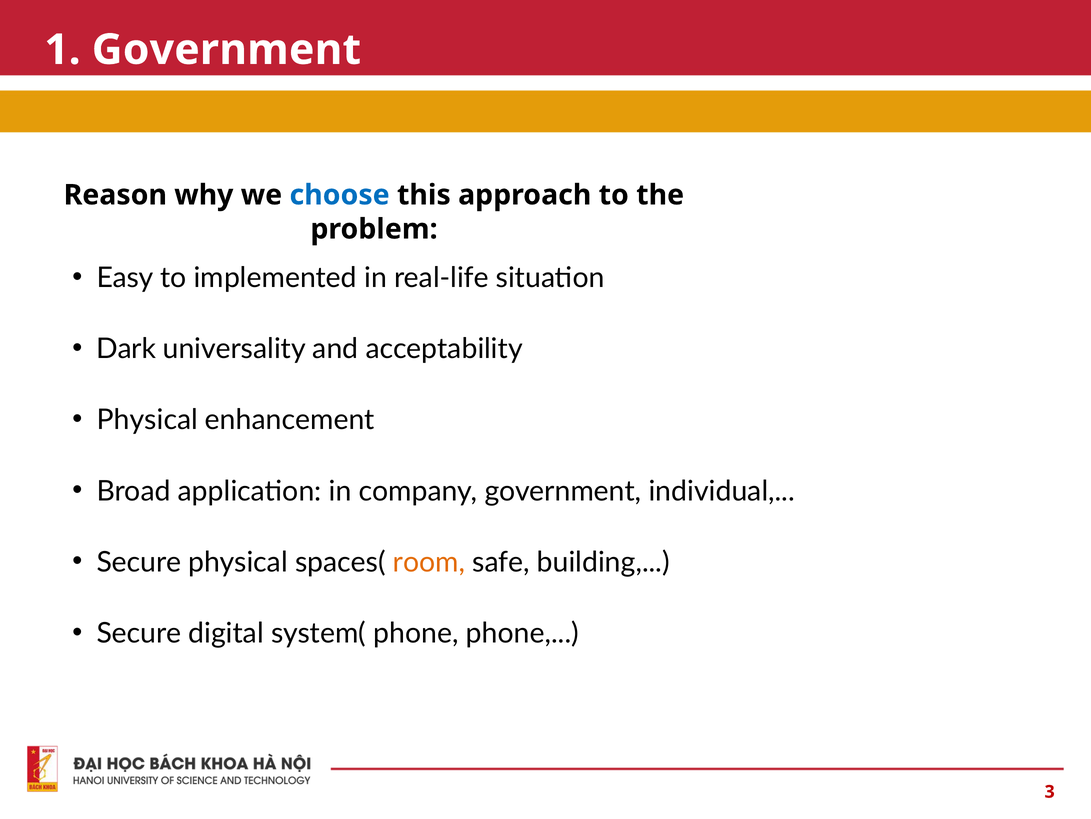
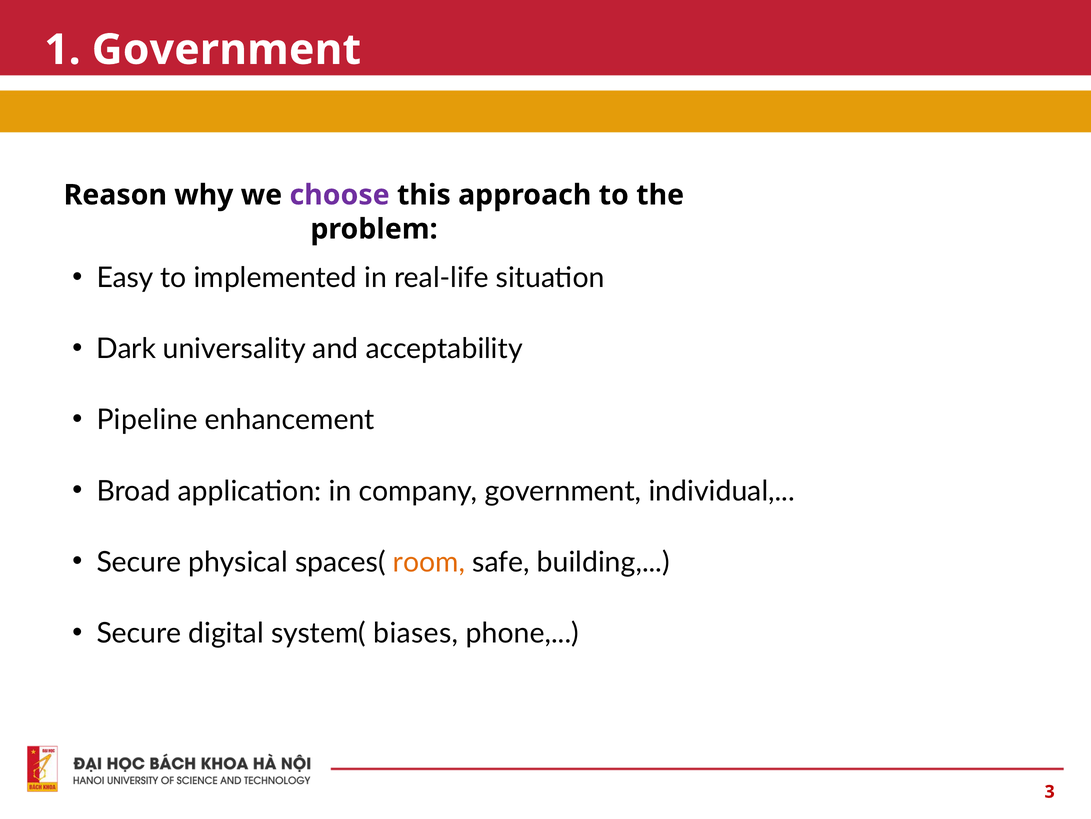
choose colour: blue -> purple (340, 195)
Physical: Physical -> Pipeline (147, 420)
system( phone: phone -> biases (416, 633)
